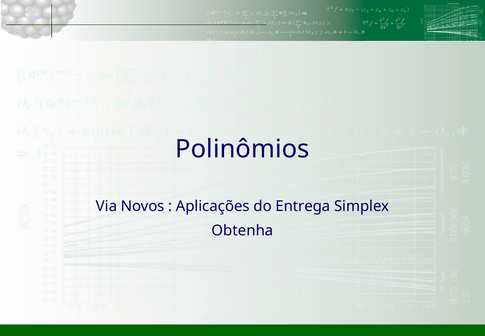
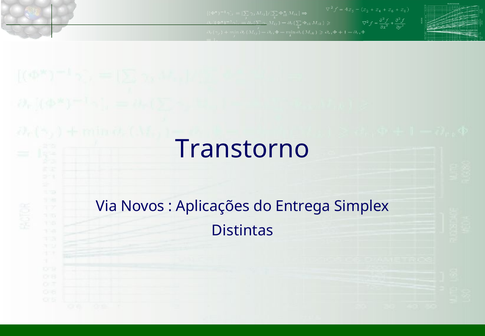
Polinômios: Polinômios -> Transtorno (242, 149)
Obtenha: Obtenha -> Distintas (242, 231)
